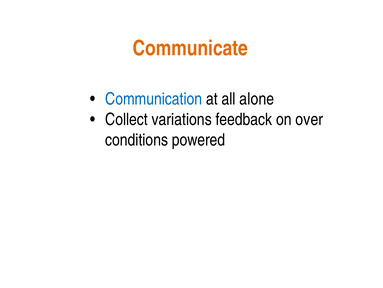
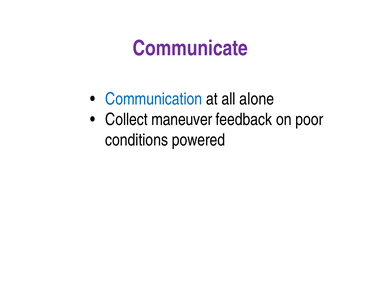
Communicate colour: orange -> purple (190, 48)
variations: variations -> maneuver (182, 119)
over: over -> poor (309, 119)
